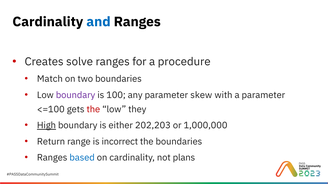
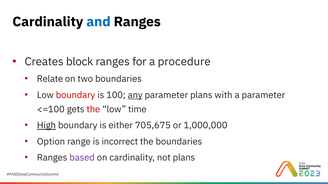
solve: solve -> block (80, 62)
Match: Match -> Relate (50, 79)
boundary colour: purple -> red (76, 95)
any underline: none -> present (135, 95)
parameter skew: skew -> plans (201, 95)
they: they -> time (137, 110)
202,203: 202,203 -> 705,675 (153, 126)
Return: Return -> Option (51, 142)
based colour: blue -> purple (82, 158)
